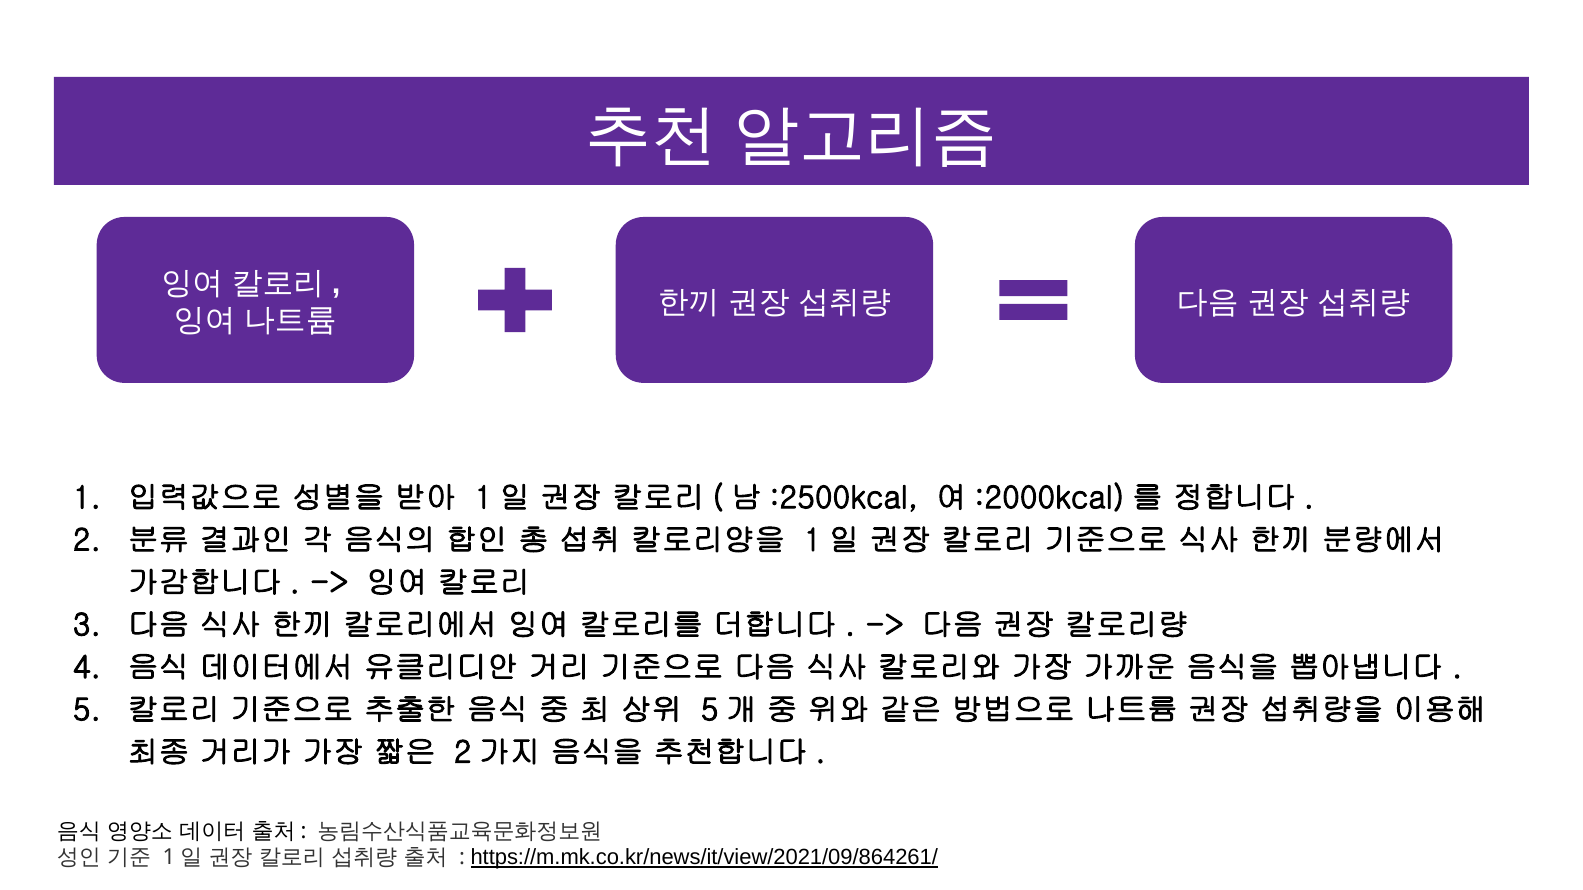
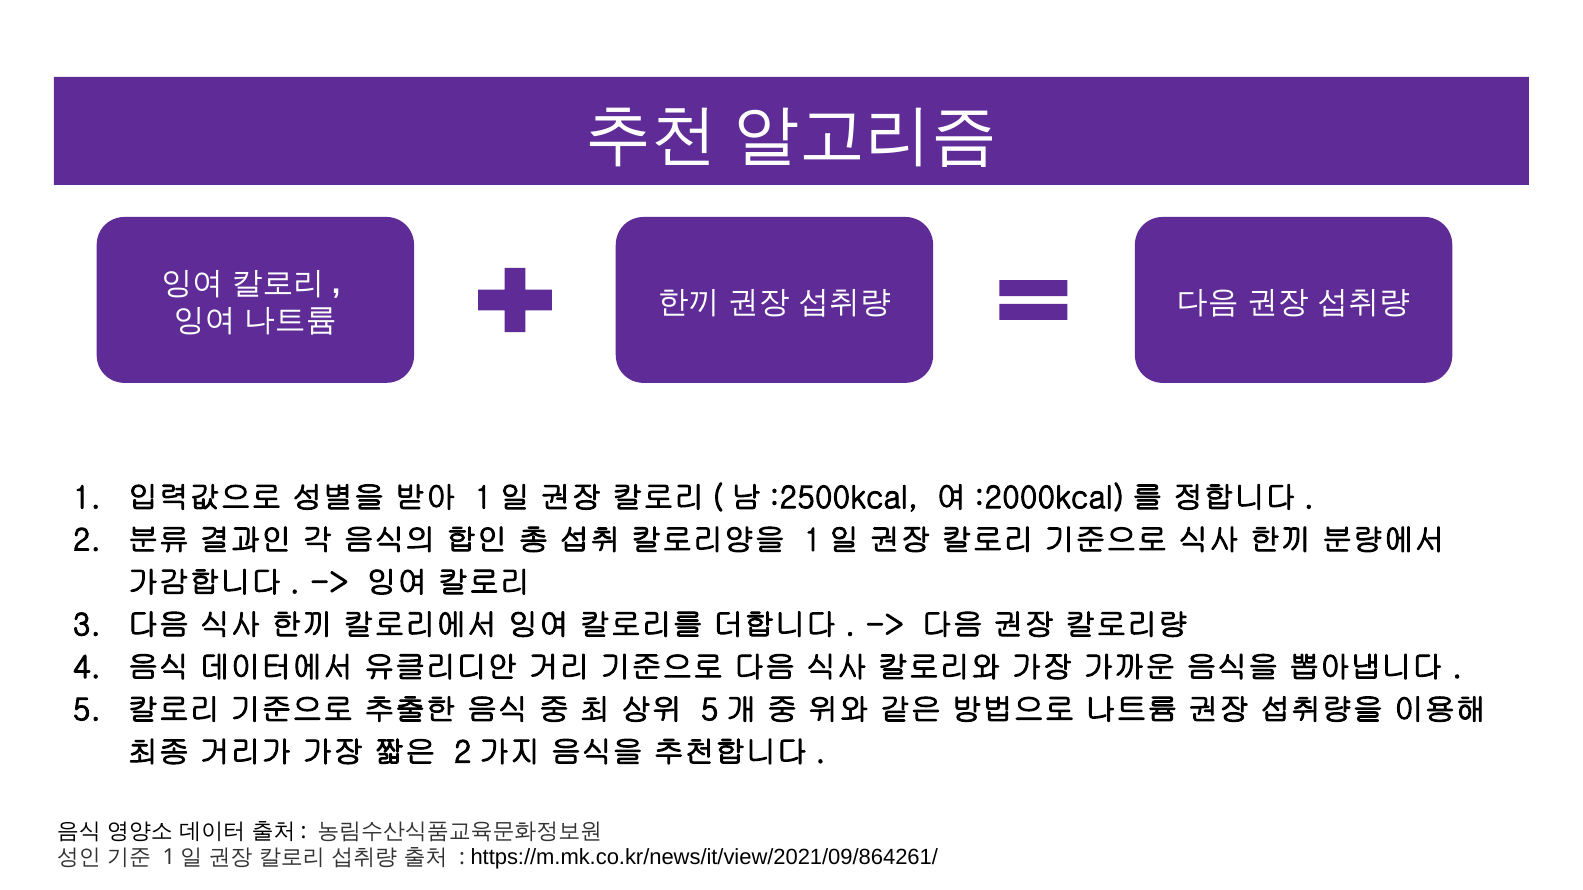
https://m.mk.co.kr/news/it/view/2021/09/864261/ underline: present -> none (704, 858)
